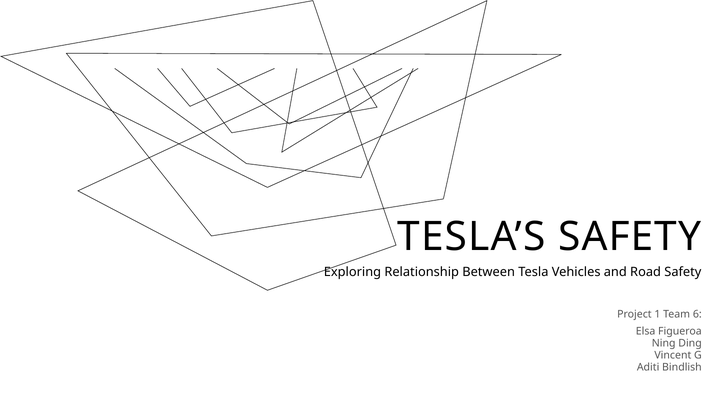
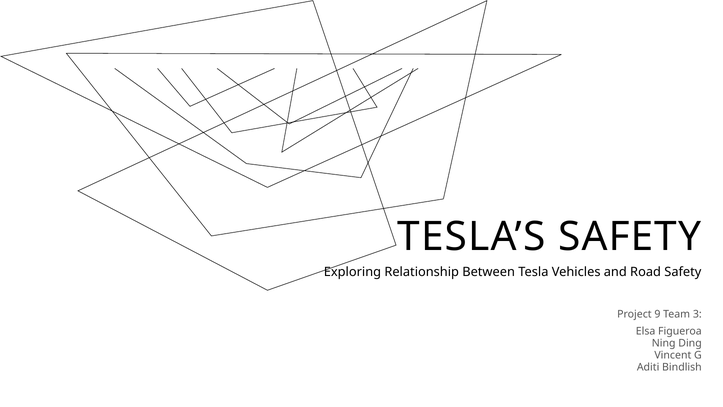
1: 1 -> 9 (657, 314)
6: 6 -> 3 (697, 314)
